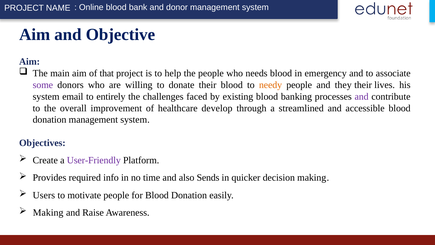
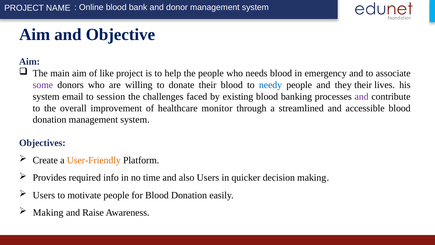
that: that -> like (107, 73)
needy colour: orange -> blue (271, 85)
entirely: entirely -> session (111, 96)
develop: develop -> monitor (217, 108)
User-Friendly colour: purple -> orange (94, 160)
also Sends: Sends -> Users (208, 178)
